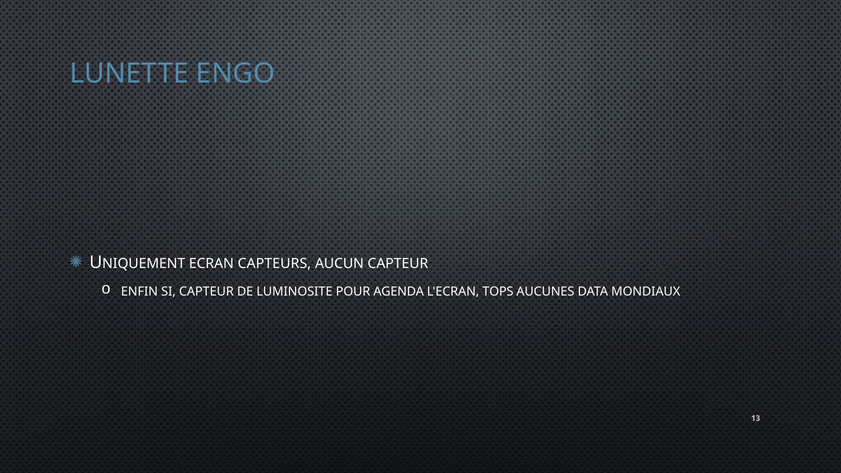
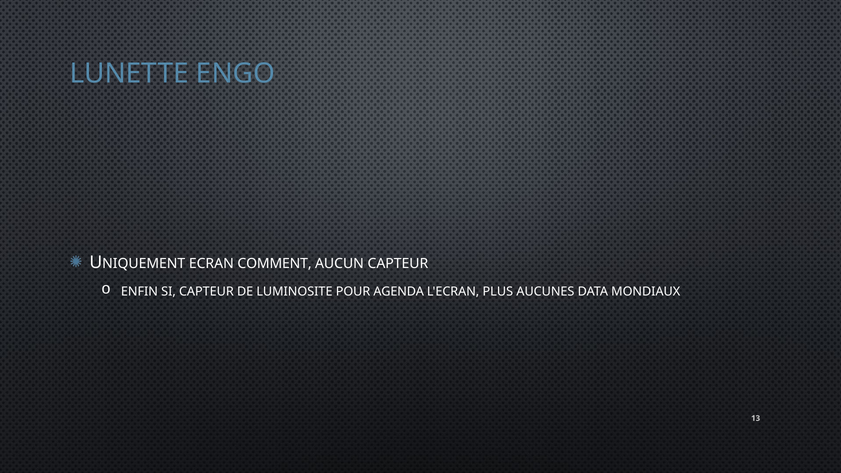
CAPTEURS: CAPTEURS -> COMMENT (275, 264)
TOPS: TOPS -> PLUS (498, 292)
